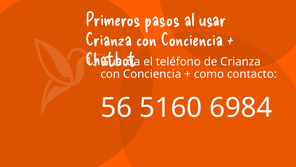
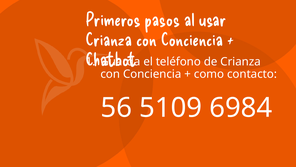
5160: 5160 -> 5109 (171, 107)
